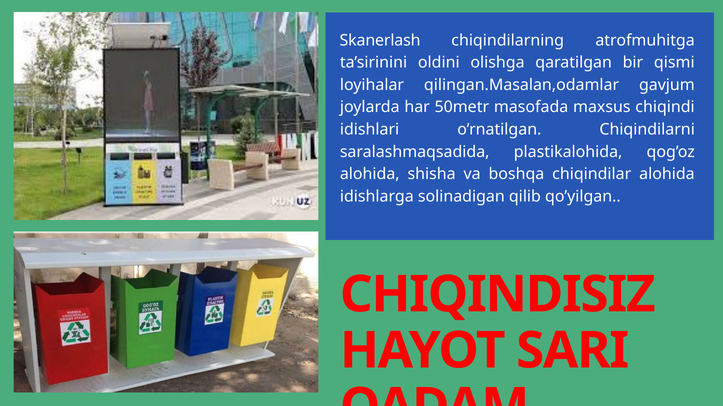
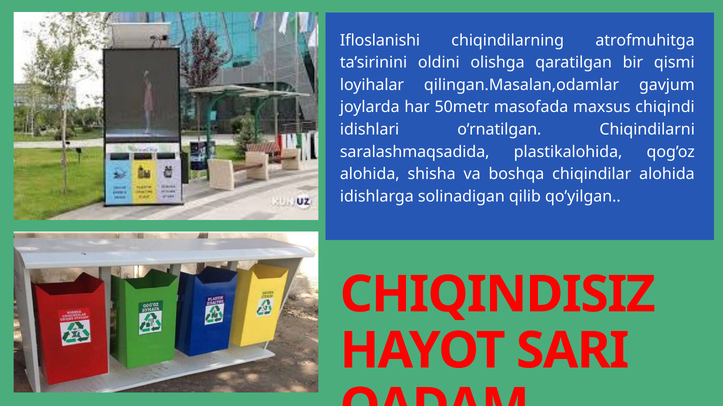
Skanerlash: Skanerlash -> Ifloslanishi (380, 40)
